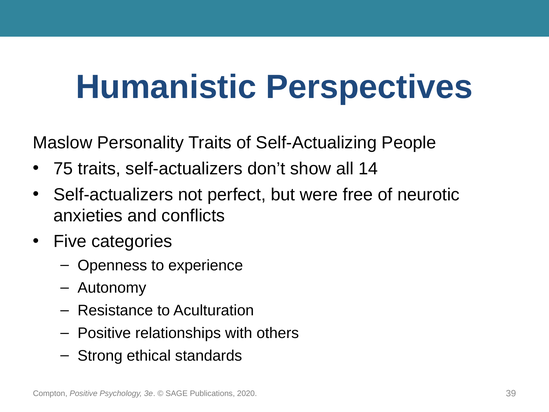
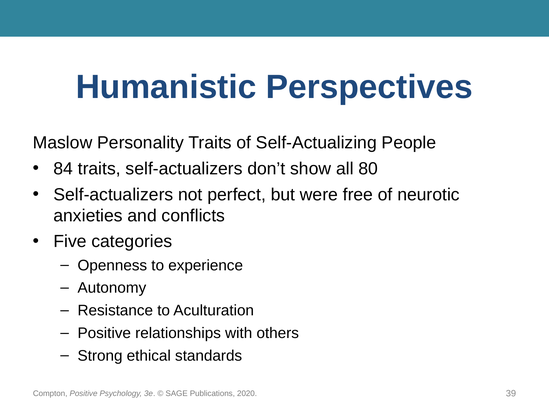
75: 75 -> 84 (63, 169)
14: 14 -> 80 (368, 169)
